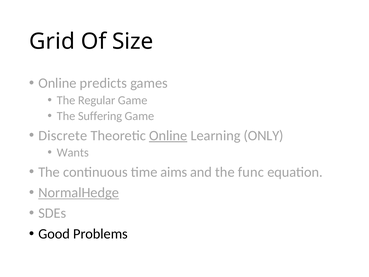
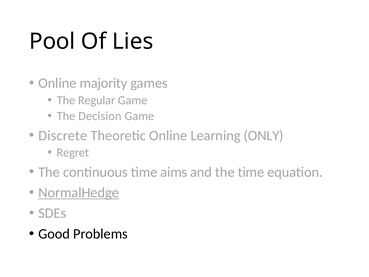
Grid: Grid -> Pool (52, 41)
Size: Size -> Lies (133, 41)
predicts: predicts -> majority (103, 83)
Suffering: Suffering -> Decision (100, 116)
Online underline: present -> none (168, 135)
Wants: Wants -> Regret (73, 152)
the func: func -> time (251, 172)
